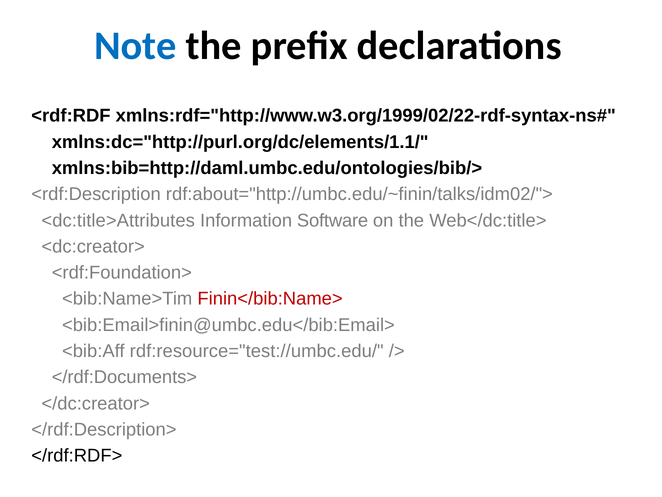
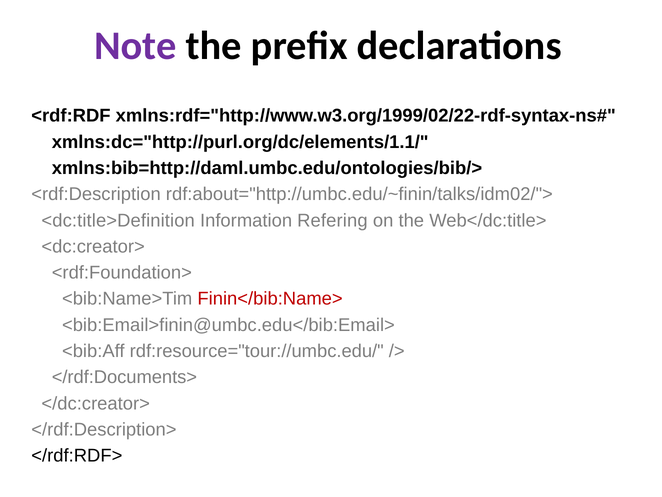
Note colour: blue -> purple (136, 46)
<dc:title>Attributes: <dc:title>Attributes -> <dc:title>Definition (118, 220)
Software: Software -> Refering (332, 220)
rdf:resource="test://umbc.edu/: rdf:resource="test://umbc.edu/ -> rdf:resource="tour://umbc.edu/ (257, 351)
